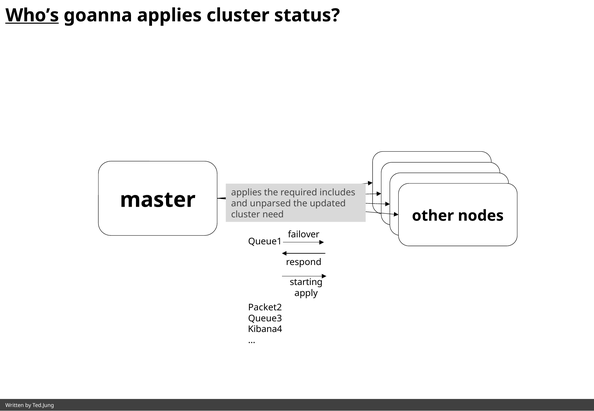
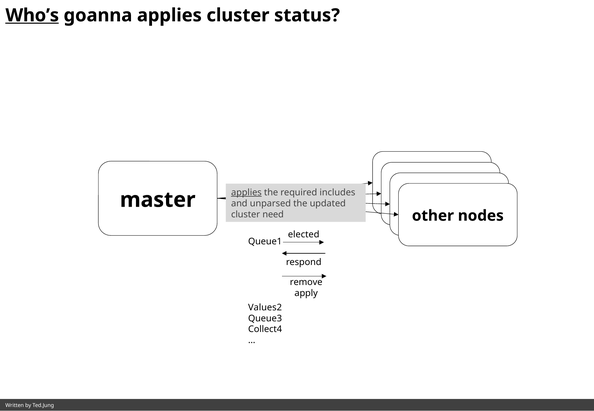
applies underline: none -> present (246, 193)
failover: failover -> elected (304, 235)
starting: starting -> remove (306, 282)
Packet2: Packet2 -> Values2 (265, 308)
Kibana4: Kibana4 -> Collect4 (265, 329)
